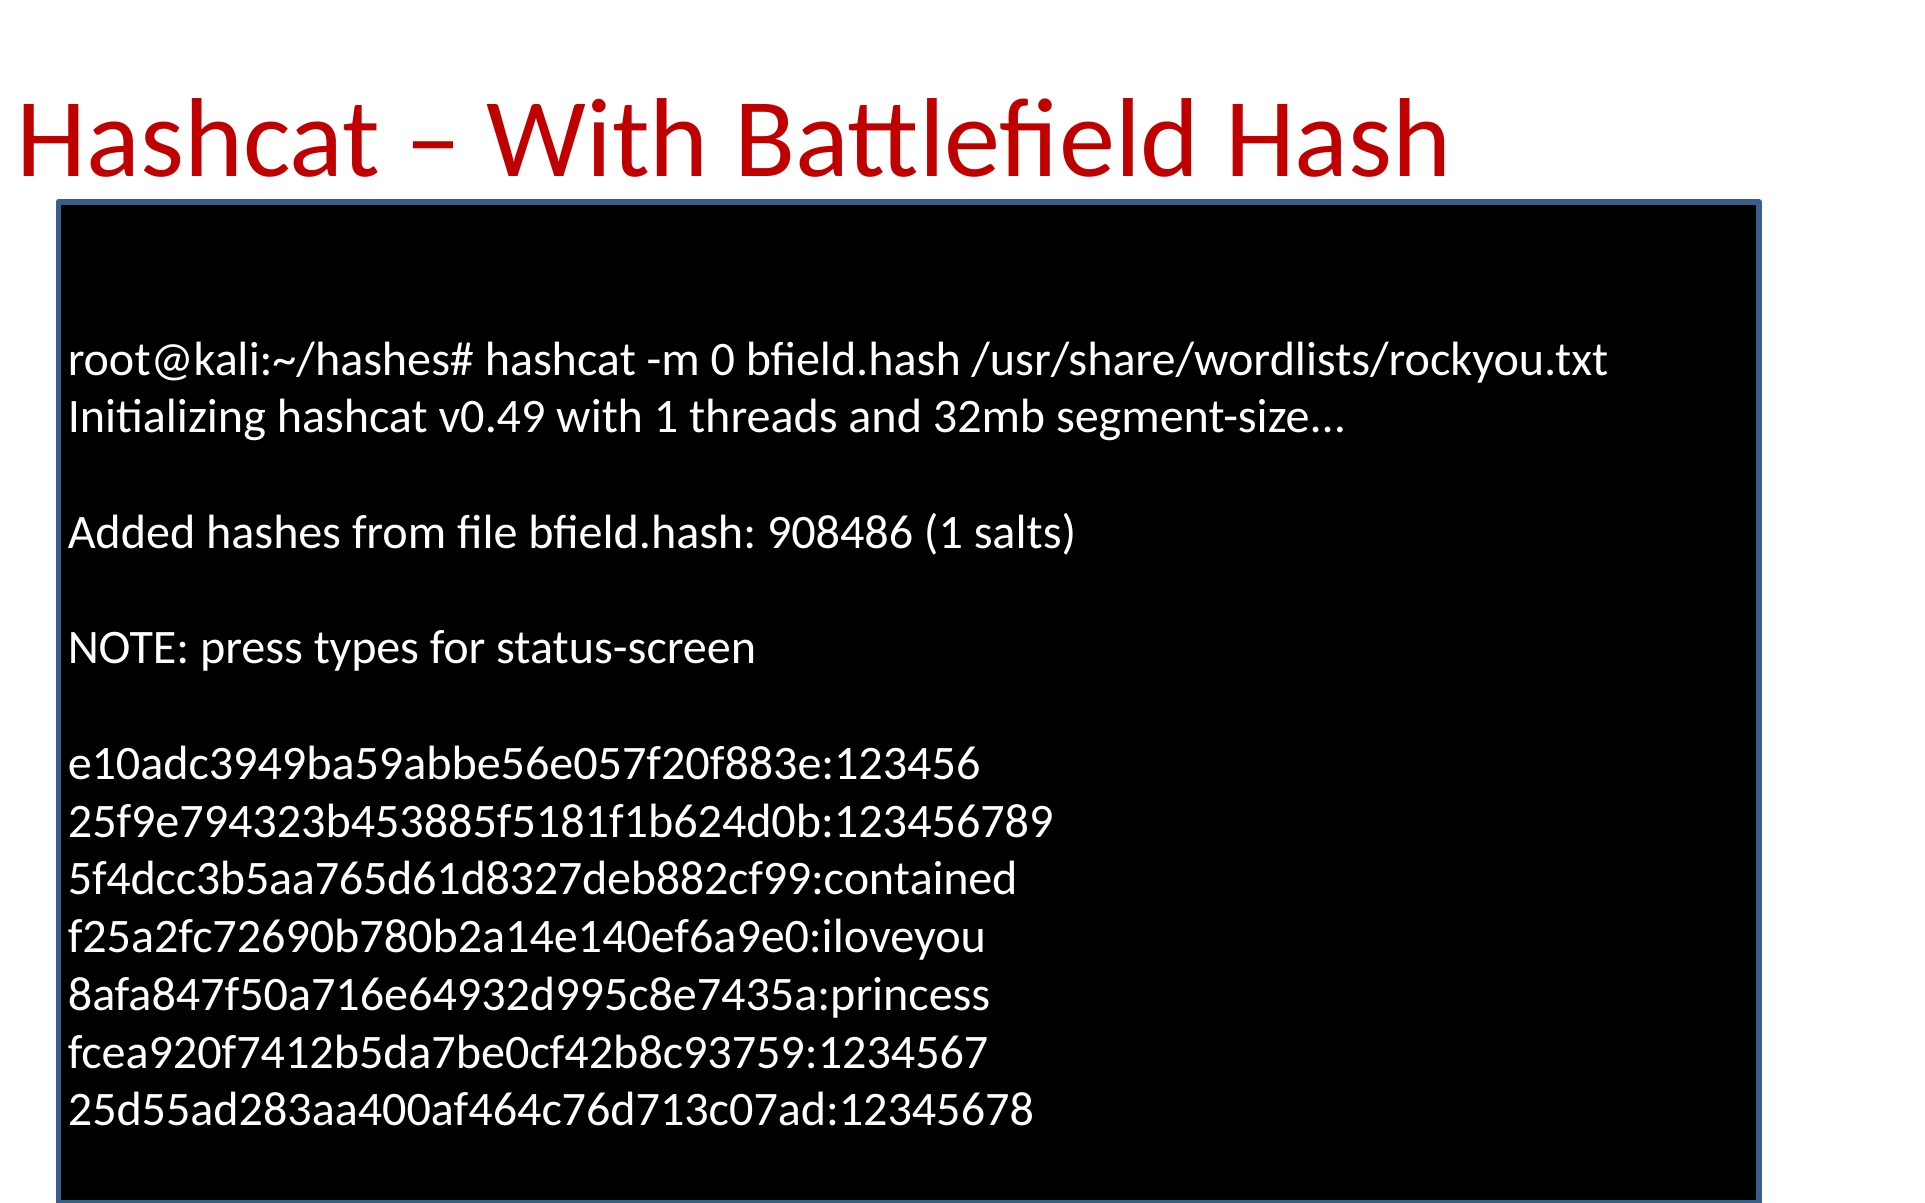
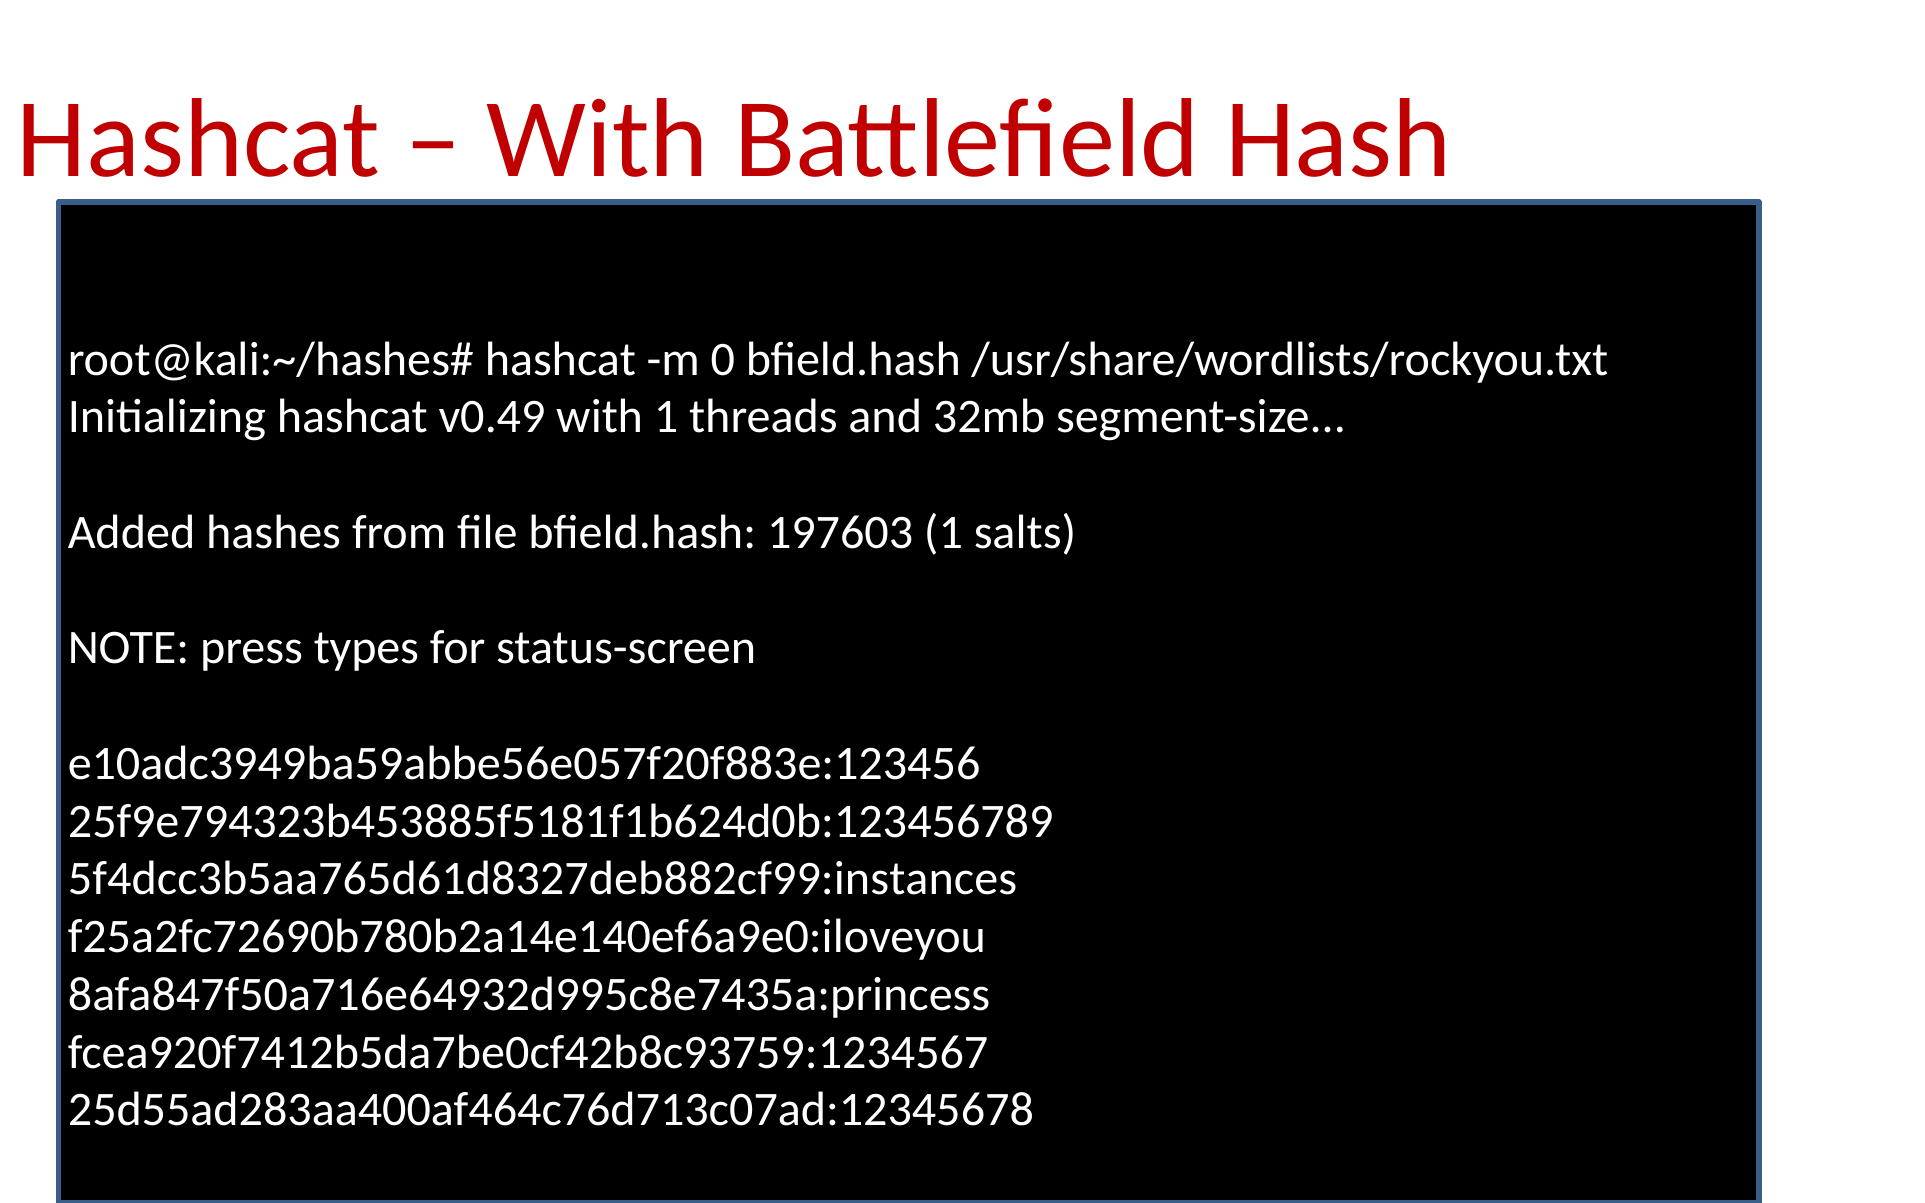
908486: 908486 -> 197603 (840, 533)
5f4dcc3b5aa765d61d8327deb882cf99:contained: 5f4dcc3b5aa765d61d8327deb882cf99:contained -> 5f4dcc3b5aa765d61d8327deb882cf99:instances (543, 879)
